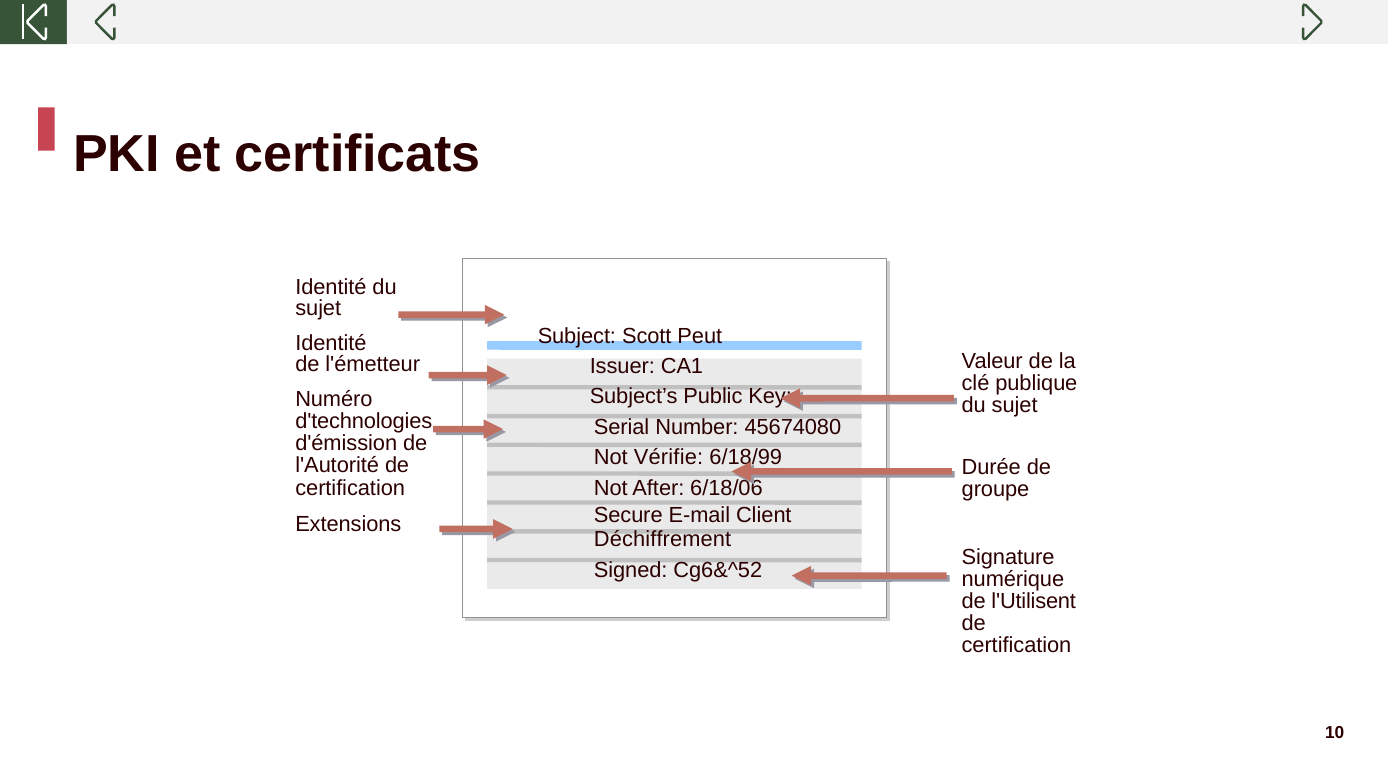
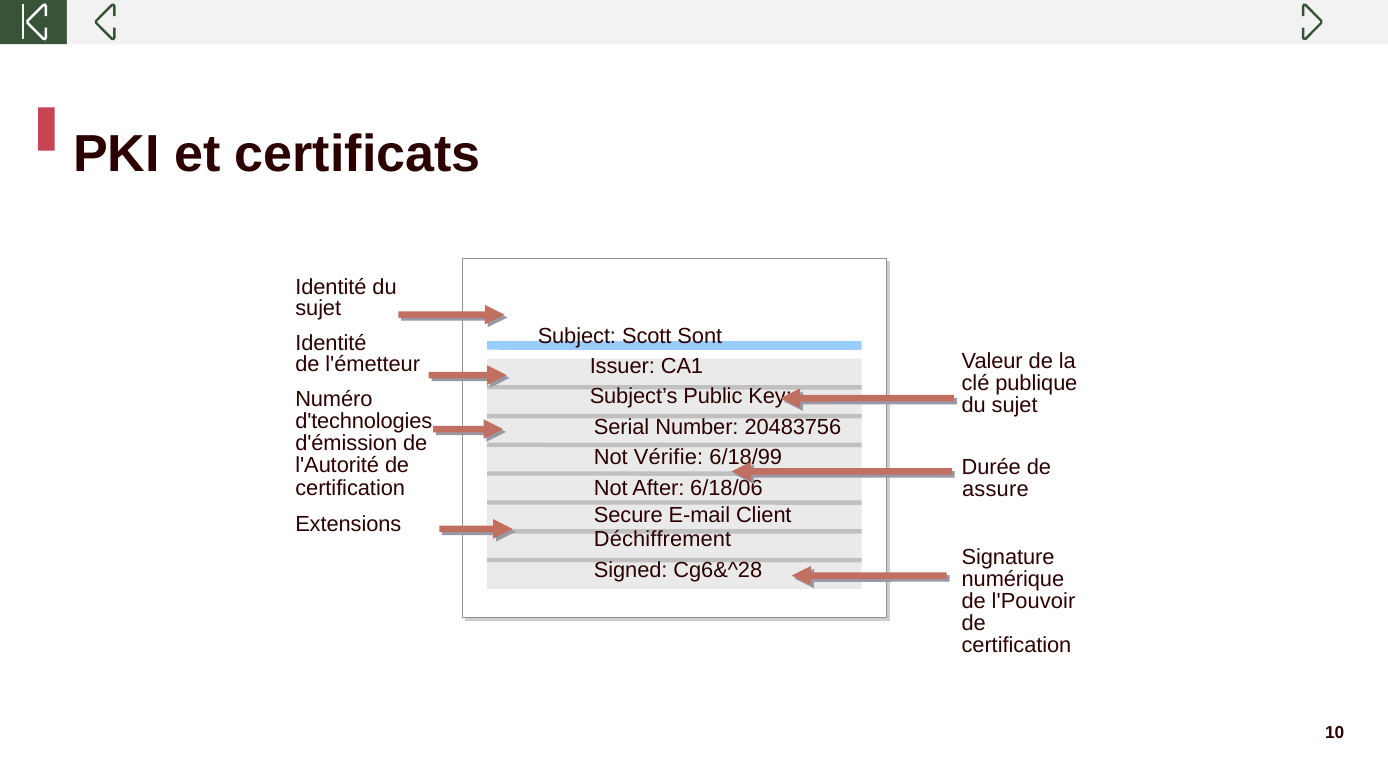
Peut: Peut -> Sont (700, 336)
45674080: 45674080 -> 20483756 (793, 427)
groupe: groupe -> assure (995, 489)
Cg6&^52: Cg6&^52 -> Cg6&^28 (718, 570)
l'Utilisent: l'Utilisent -> l'Pouvoir (1034, 601)
